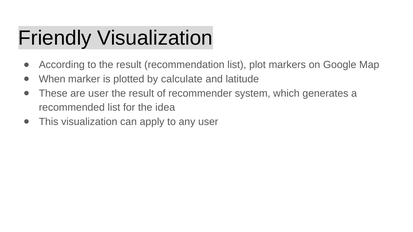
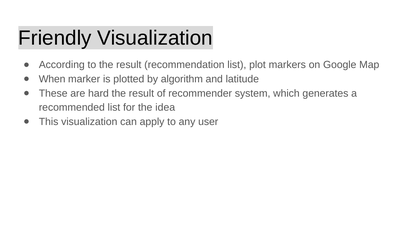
calculate: calculate -> algorithm (182, 79)
are user: user -> hard (98, 93)
